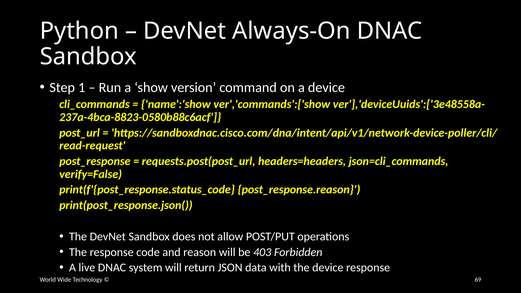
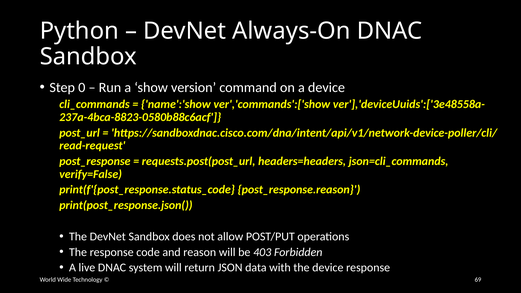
1: 1 -> 0 (82, 87)
